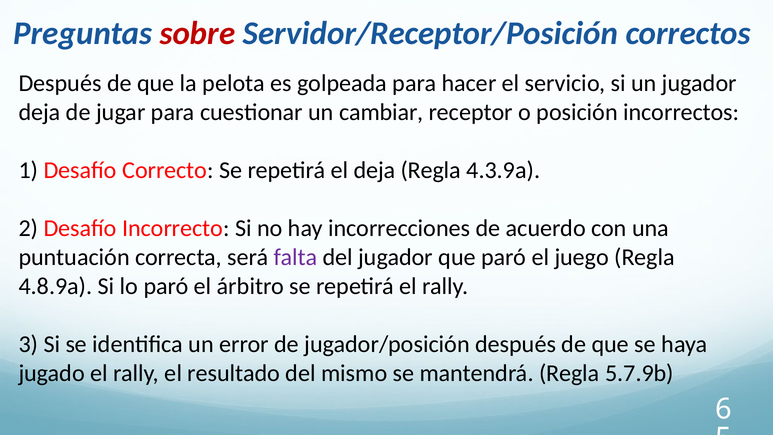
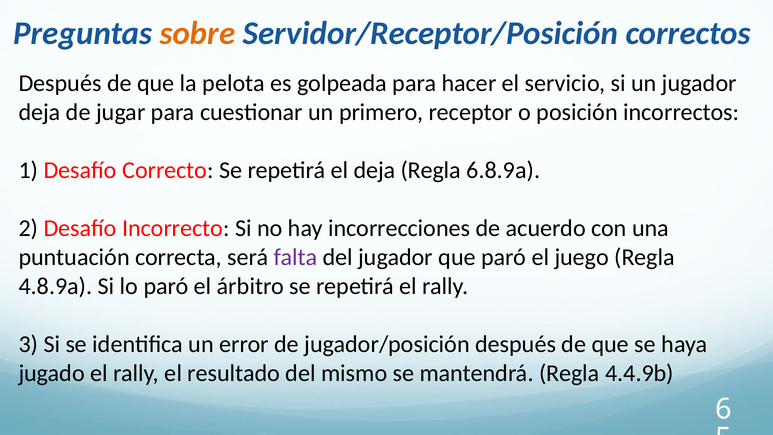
sobre colour: red -> orange (197, 33)
cambiar: cambiar -> primero (381, 112)
4.3.9a: 4.3.9a -> 6.8.9a (503, 170)
5.7.9b: 5.7.9b -> 4.4.9b (639, 373)
